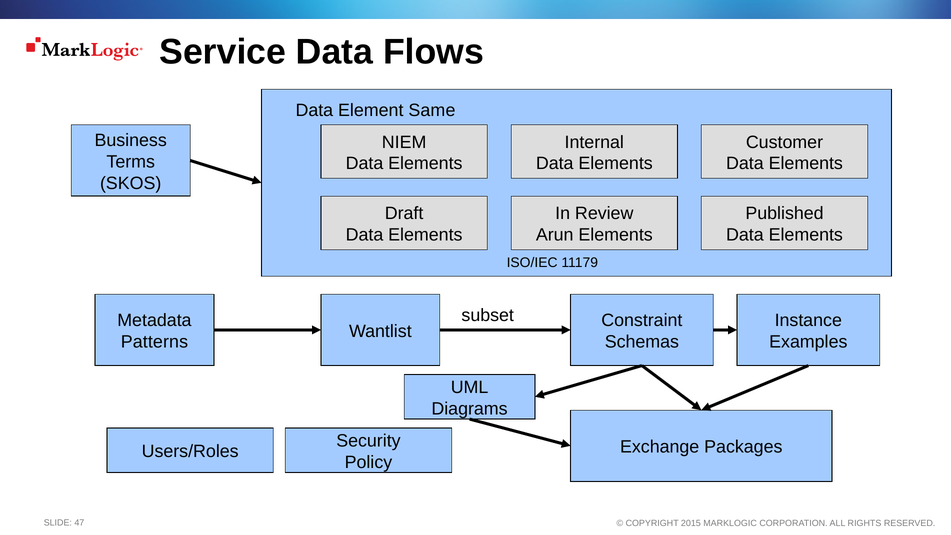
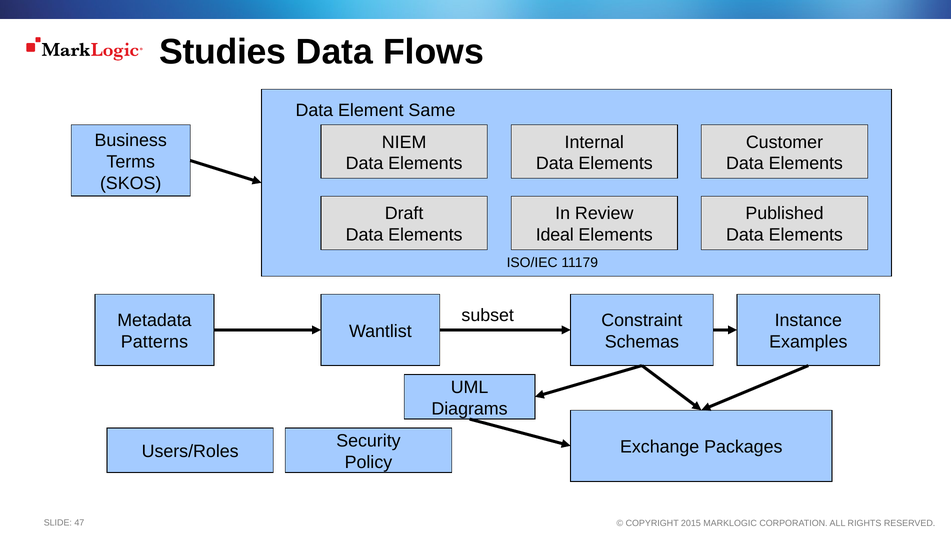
Service: Service -> Studies (223, 52)
Arun: Arun -> Ideal (555, 235)
